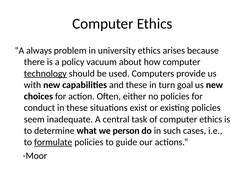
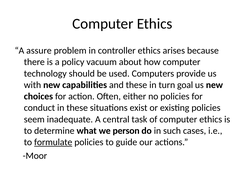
always: always -> assure (39, 50)
university: university -> controller (117, 50)
technology underline: present -> none (45, 73)
